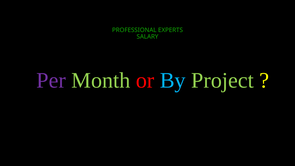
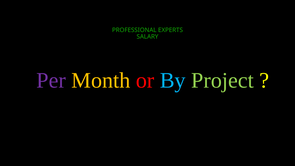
Month colour: light green -> yellow (101, 80)
